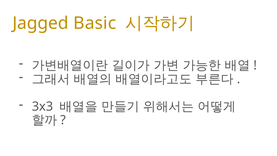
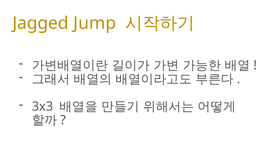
Basic: Basic -> Jump (95, 23)
